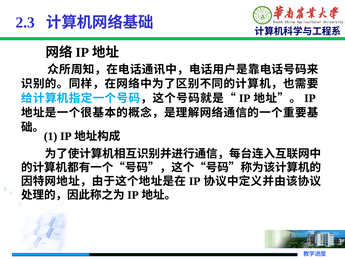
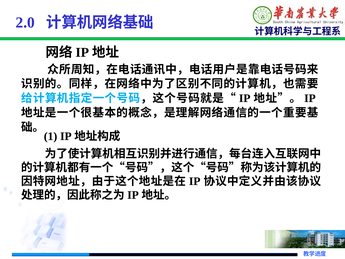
2.3: 2.3 -> 2.0 (25, 22)
